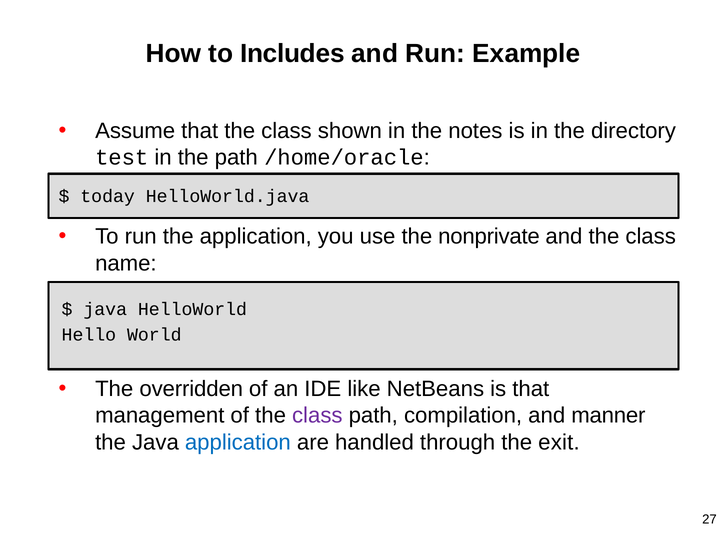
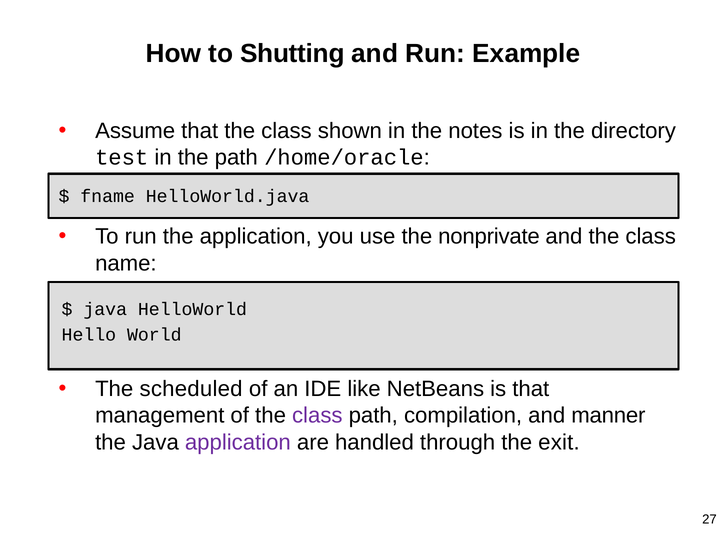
Includes: Includes -> Shutting (292, 54)
today: today -> fname (108, 197)
overridden: overridden -> scheduled (191, 389)
application colour: blue -> purple (238, 442)
